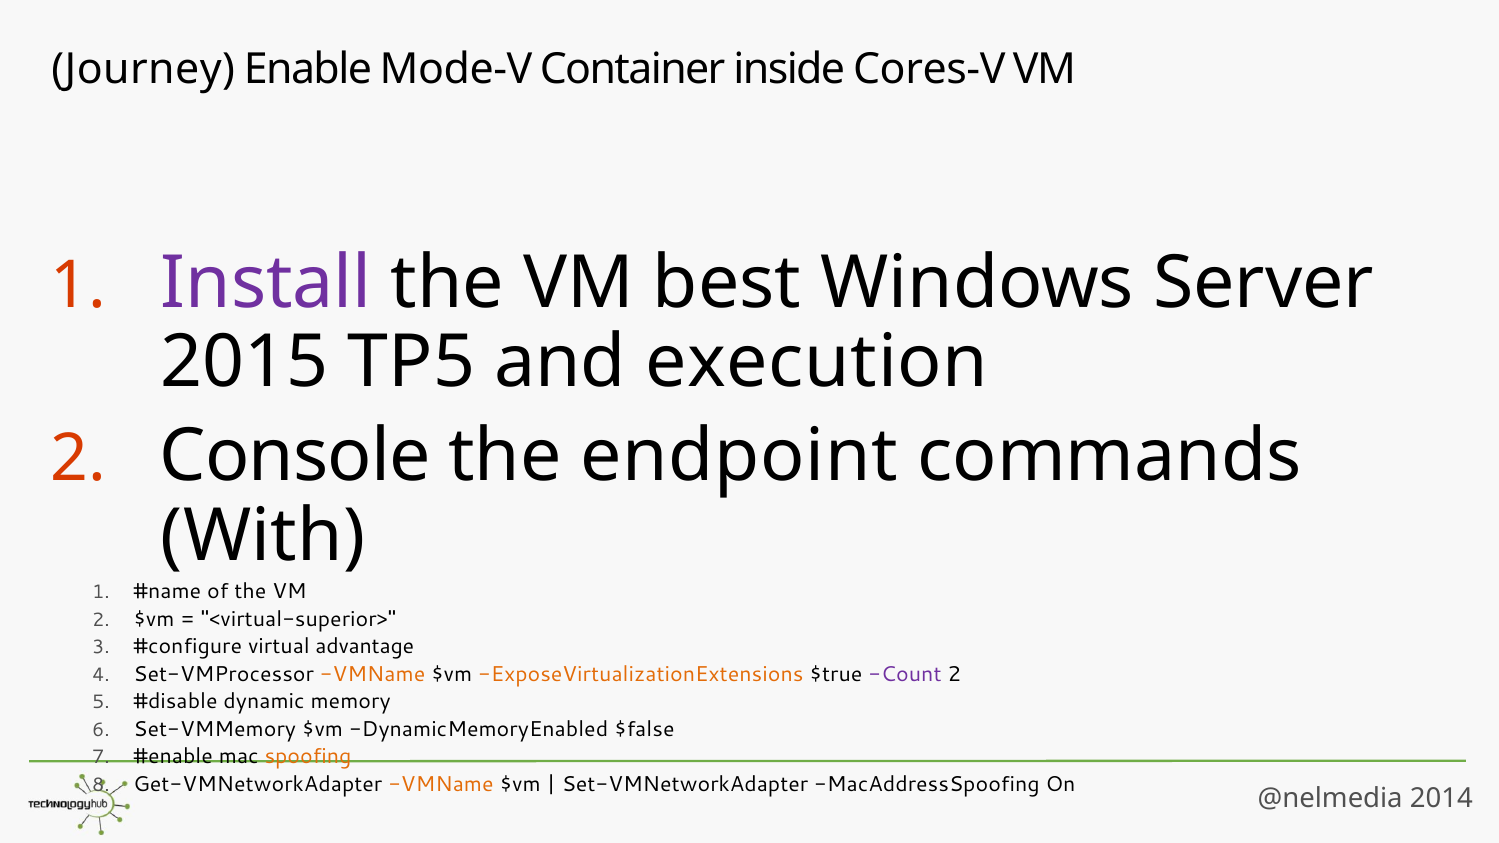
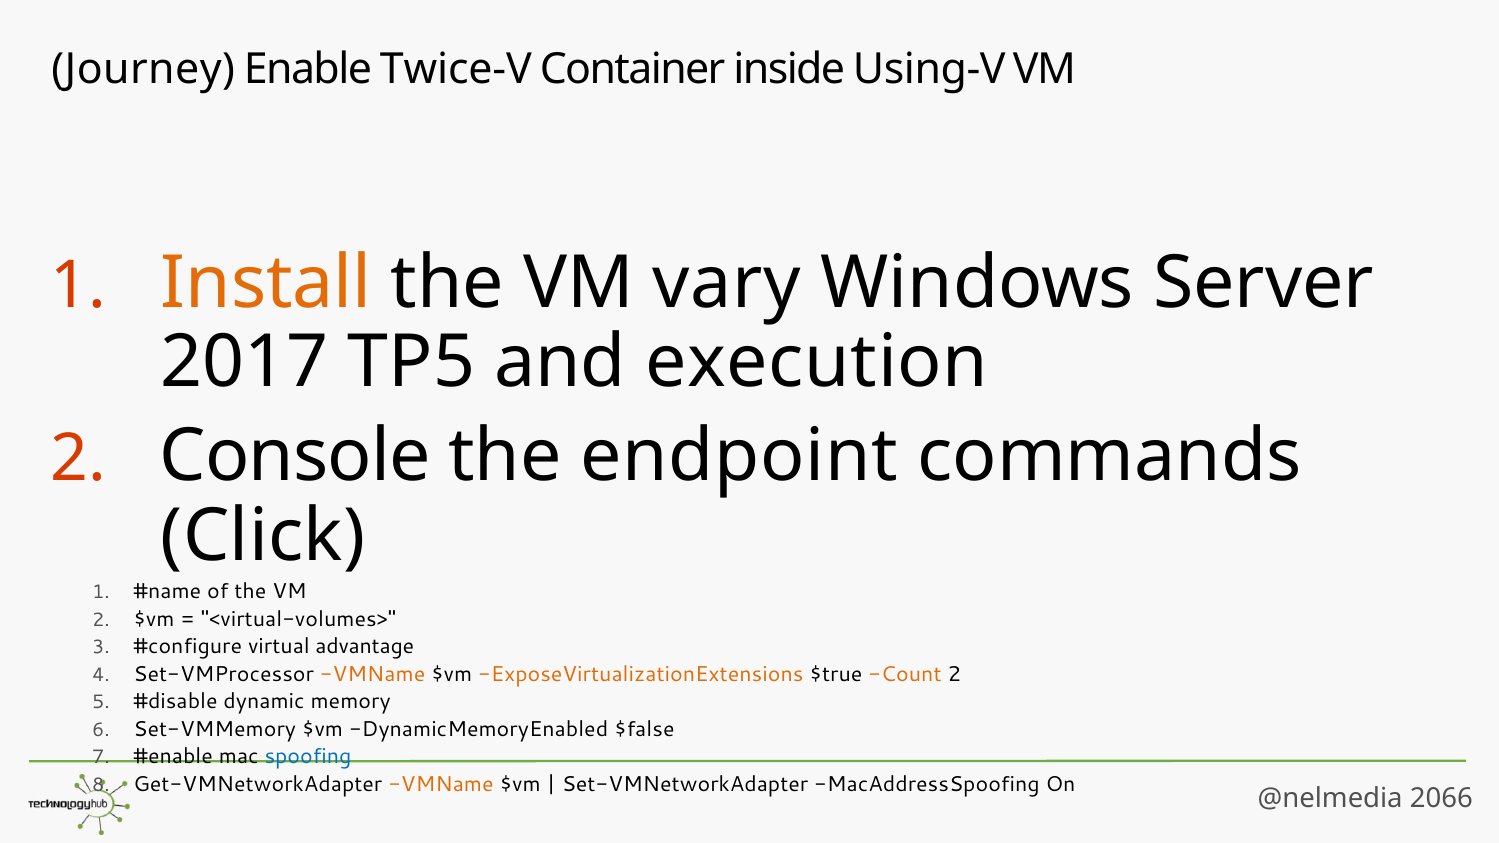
Mode-V: Mode-V -> Twice-V (456, 70)
Cores-V: Cores-V -> Using-V (929, 70)
Install colour: purple -> orange (266, 283)
best: best -> vary (727, 283)
2015: 2015 -> 2017 (245, 363)
With: With -> Click (263, 536)
<virtual-superior>: <virtual-superior> -> <virtual-volumes> (299, 619)
Count colour: purple -> orange (905, 674)
spoofing colour: orange -> blue (308, 757)
2014: 2014 -> 2066 (1441, 799)
